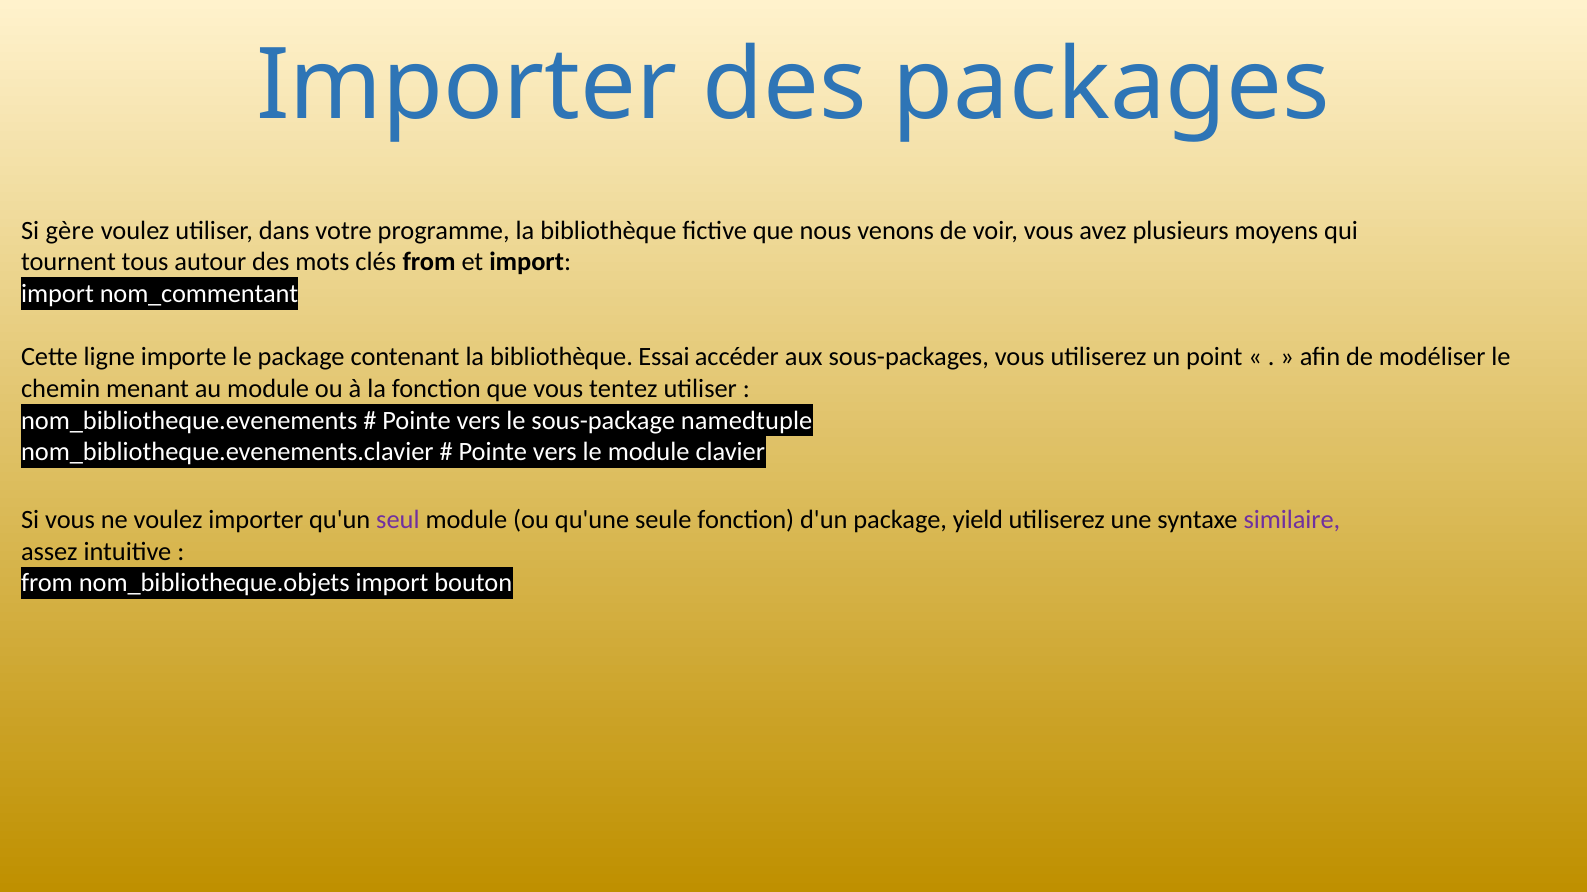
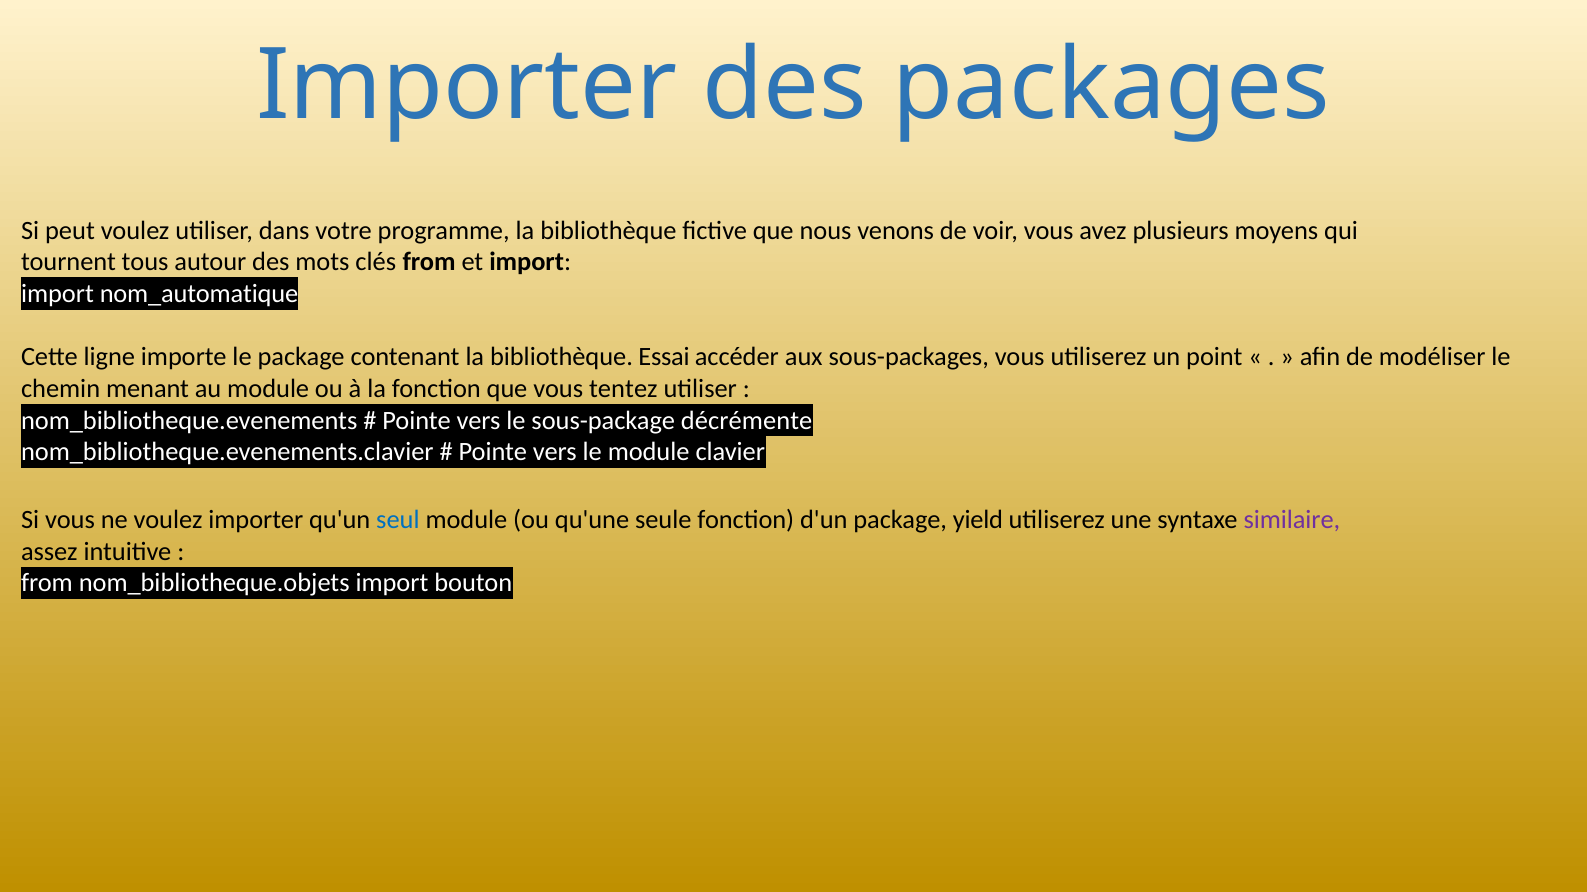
gère: gère -> peut (70, 230)
nom_commentant: nom_commentant -> nom_automatique (199, 294)
namedtuple: namedtuple -> décrémente (747, 421)
seul colour: purple -> blue (398, 520)
